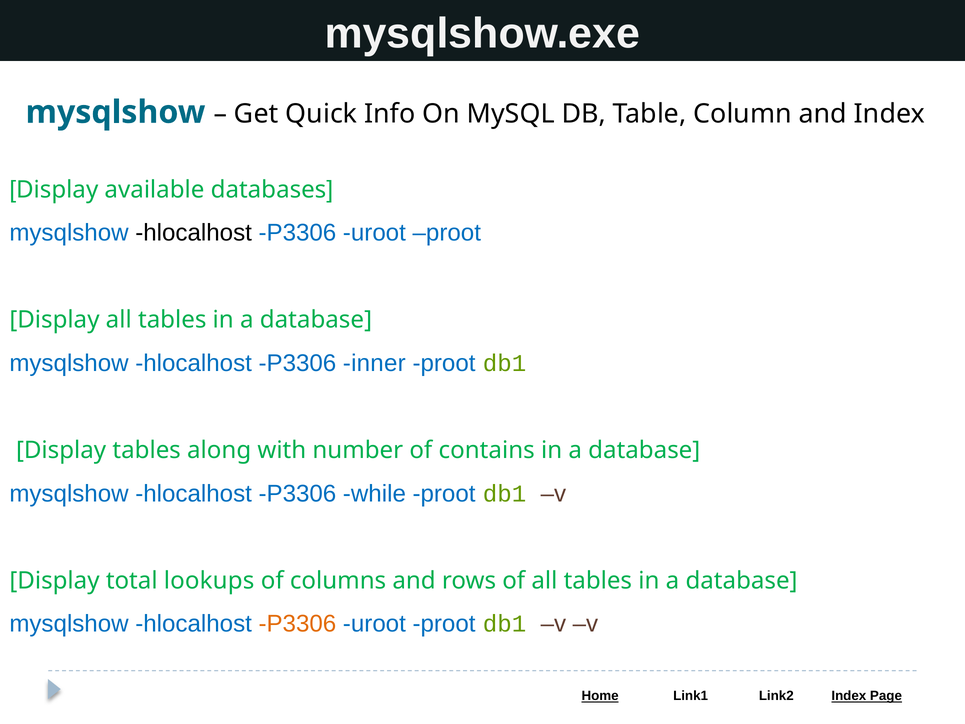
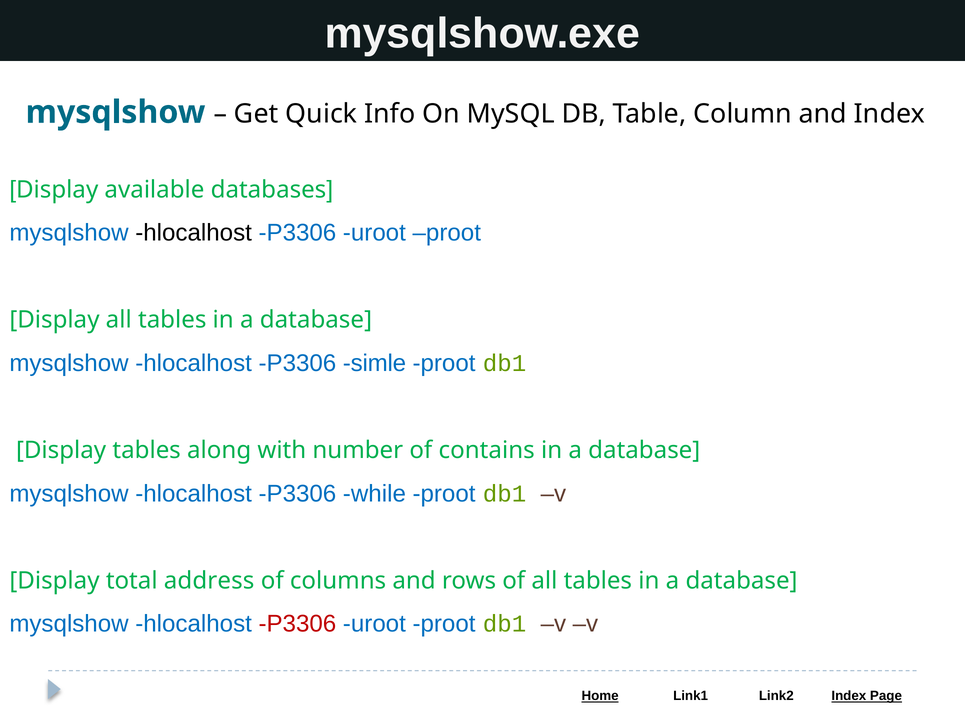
inner: inner -> simle (375, 363)
lookups: lookups -> address (209, 580)
P3306 colour: orange -> red (297, 624)
